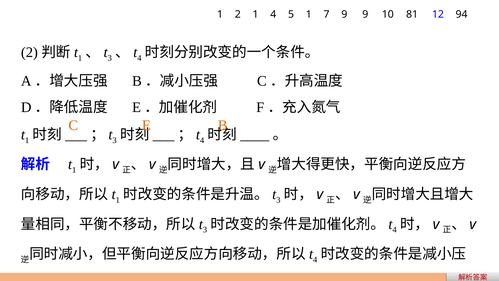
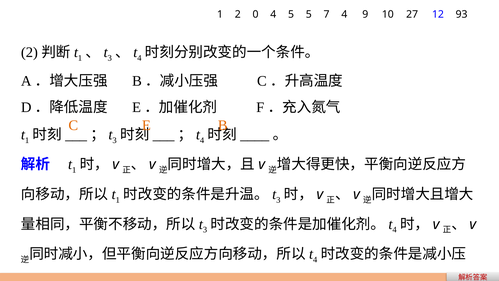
2 1: 1 -> 0 (256, 14)
5 1: 1 -> 5 (309, 14)
7 9: 9 -> 4 (344, 14)
81: 81 -> 27 (412, 14)
94: 94 -> 93 (462, 14)
